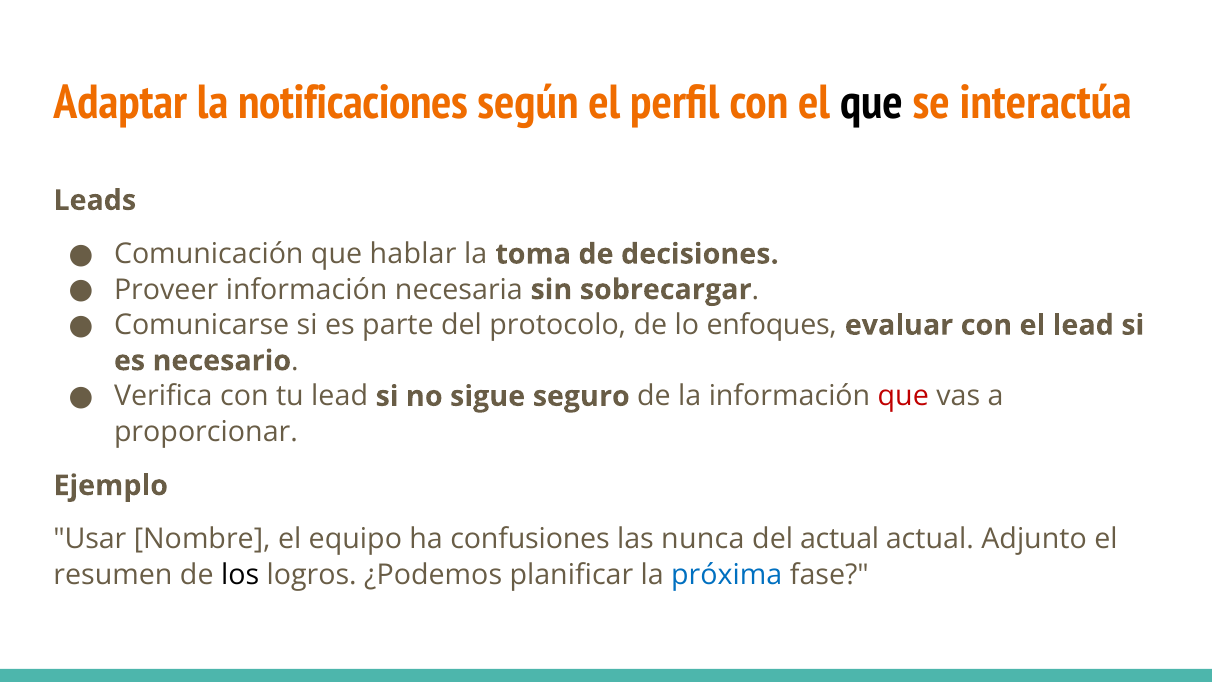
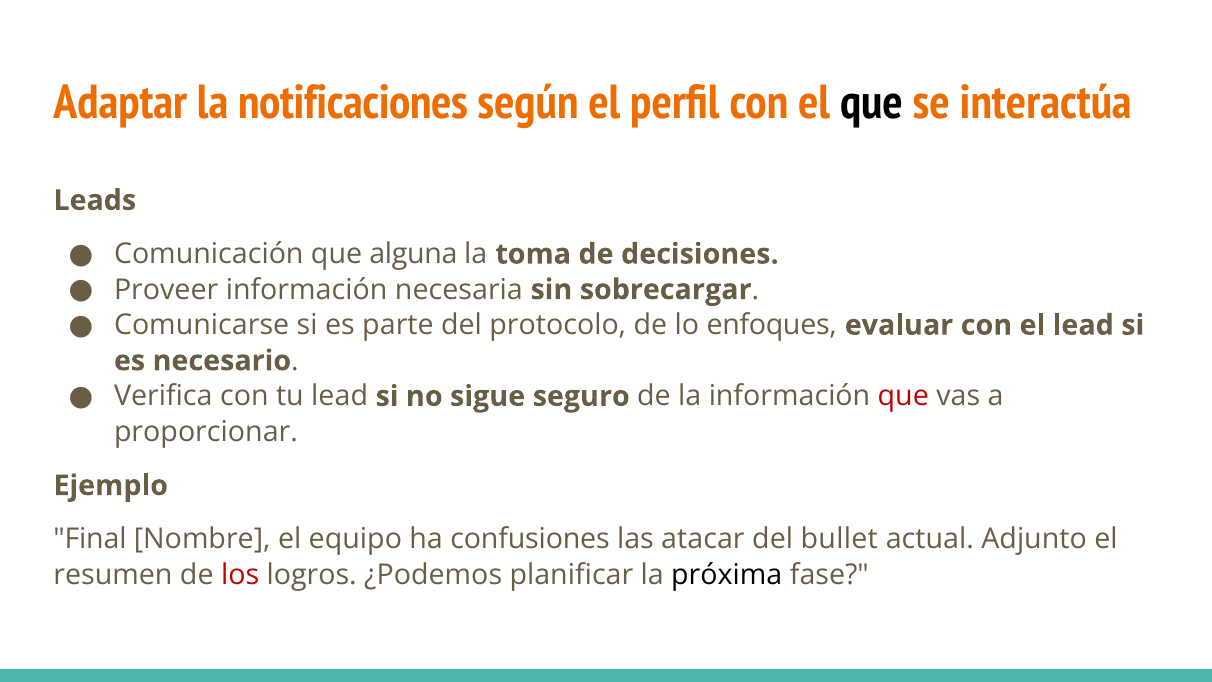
hablar: hablar -> alguna (413, 254)
Usar: Usar -> Final (90, 539)
nunca: nunca -> atacar (703, 539)
del actual: actual -> bullet (839, 539)
los colour: black -> red (240, 575)
próxima colour: blue -> black (727, 575)
